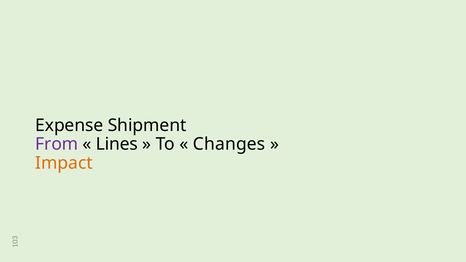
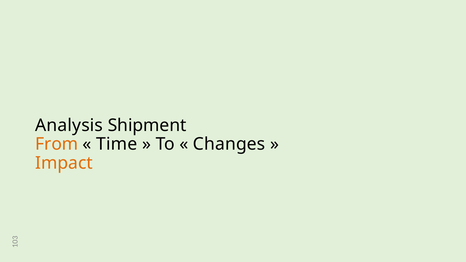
Expense: Expense -> Analysis (69, 125)
From colour: purple -> orange (57, 144)
Lines: Lines -> Time (117, 144)
